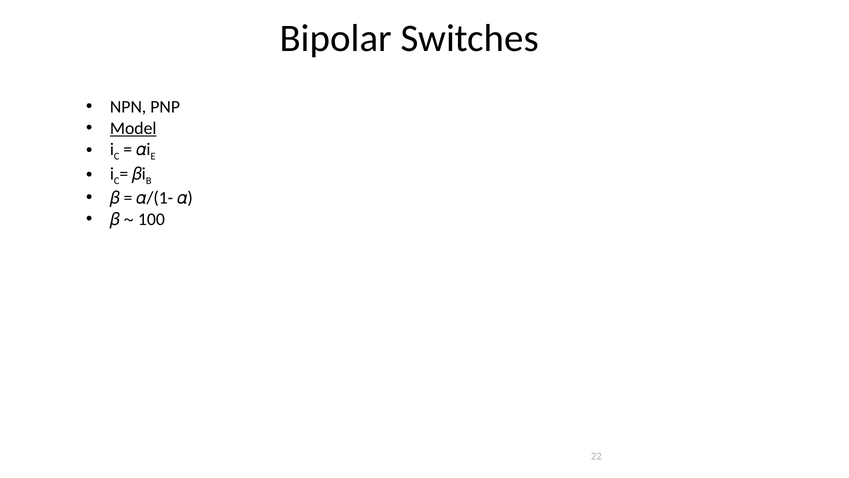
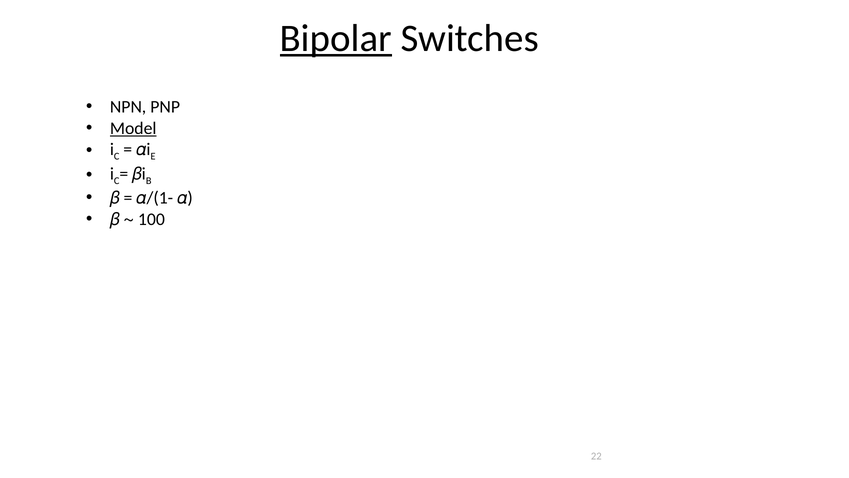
Bipolar underline: none -> present (336, 39)
